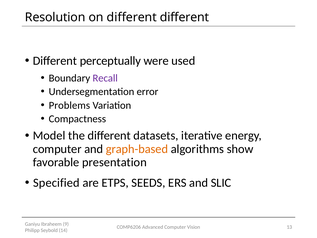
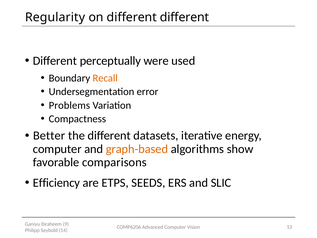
Resolution: Resolution -> Regularity (55, 17)
Recall colour: purple -> orange (105, 78)
Model: Model -> Better (49, 136)
presentation: presentation -> comparisons (114, 162)
Specified: Specified -> Efficiency (56, 183)
